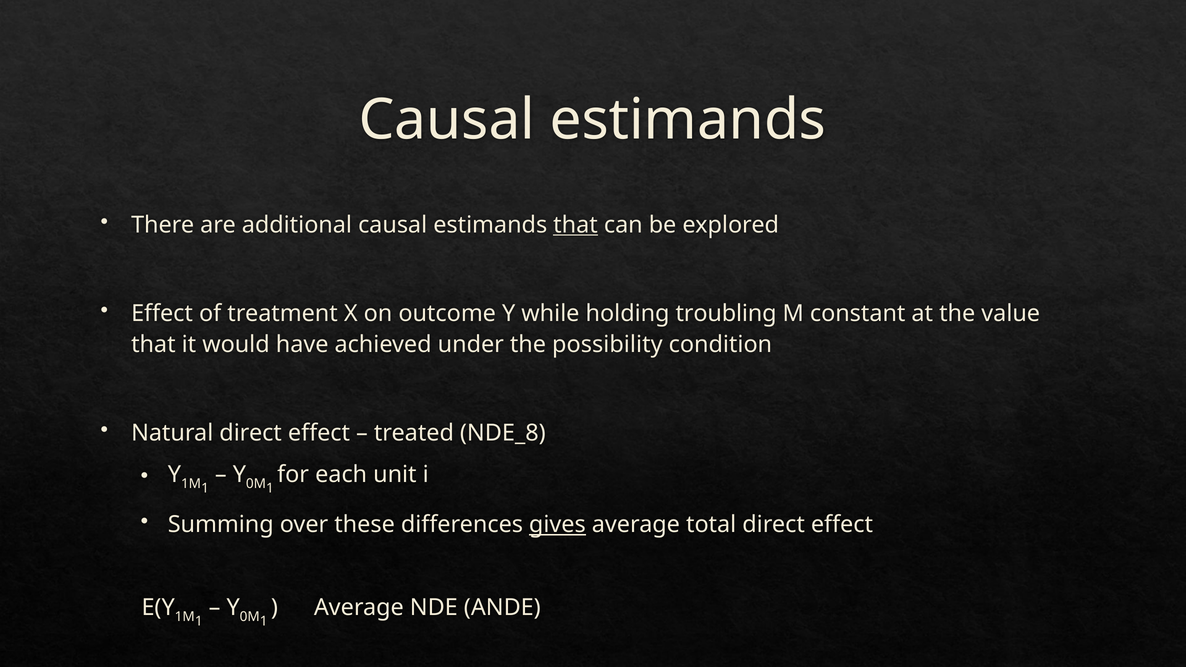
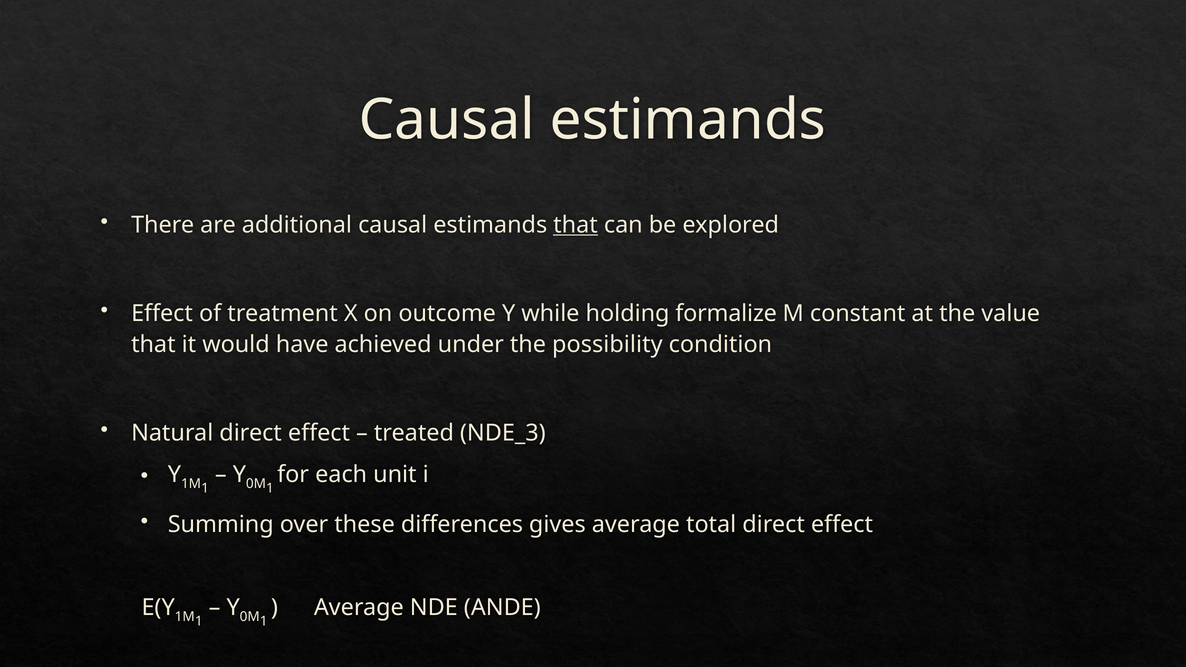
troubling: troubling -> formalize (726, 314)
NDE_8: NDE_8 -> NDE_3 (503, 433)
gives underline: present -> none (557, 525)
